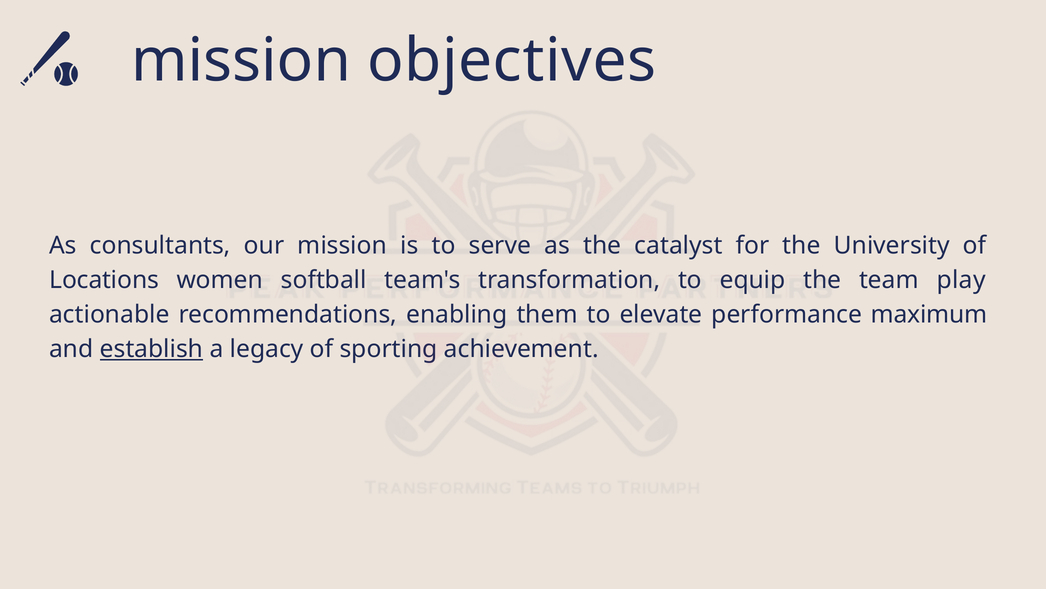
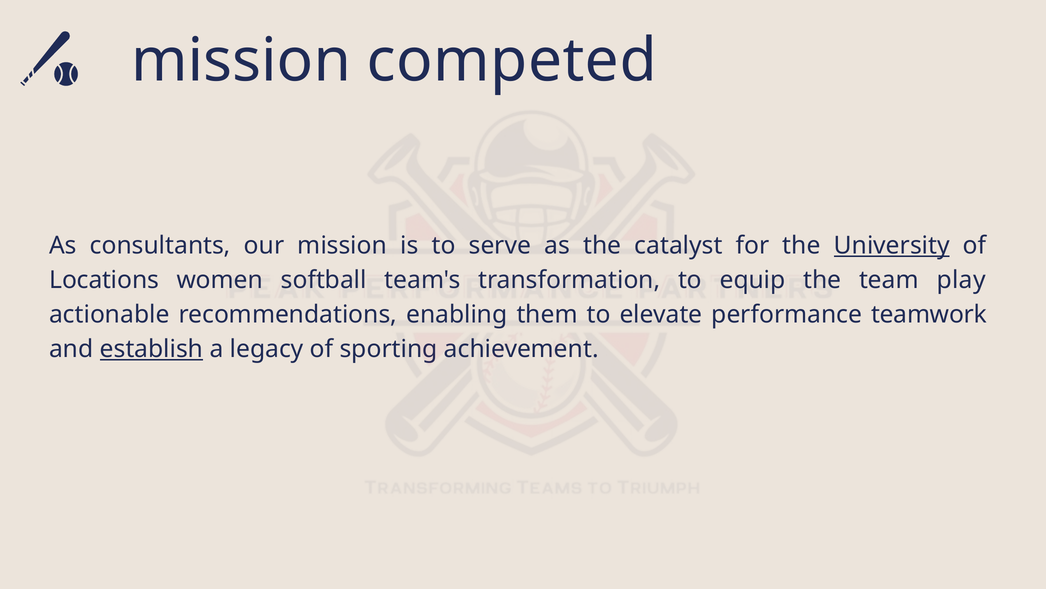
objectives: objectives -> competed (512, 61)
University underline: none -> present (892, 245)
maximum: maximum -> teamwork (929, 314)
